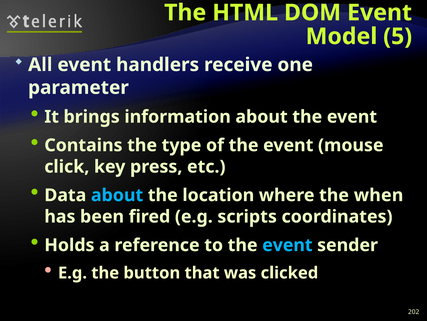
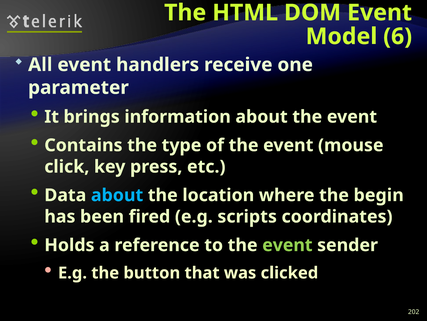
5: 5 -> 6 (398, 36)
when: when -> begin (379, 195)
event colour: light blue -> light green (287, 245)
